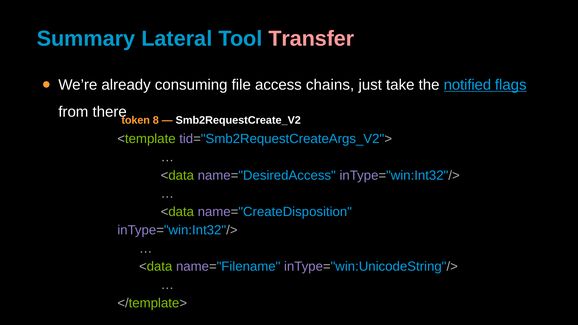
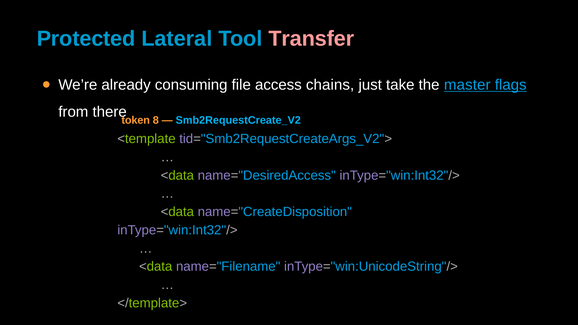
Summary: Summary -> Protected (86, 39)
notified: notified -> master (467, 85)
Smb2RequestCreate_V2 colour: white -> light blue (238, 120)
